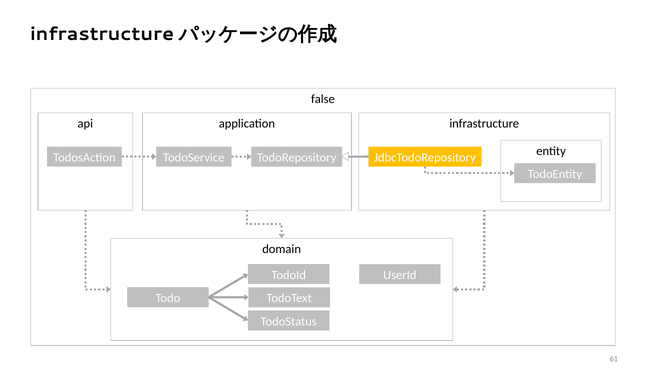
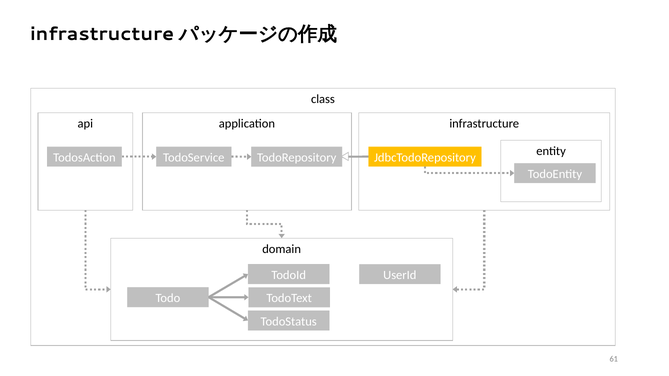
false: false -> class (323, 99)
